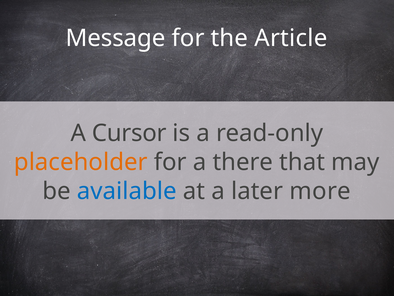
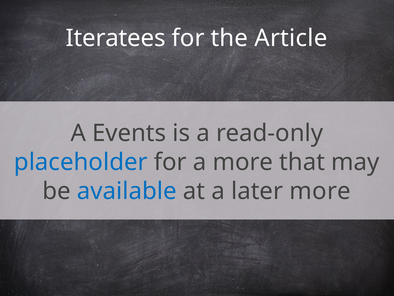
Message: Message -> Iteratees (116, 38)
Cursor: Cursor -> Events (129, 133)
placeholder colour: orange -> blue (81, 162)
a there: there -> more (243, 162)
